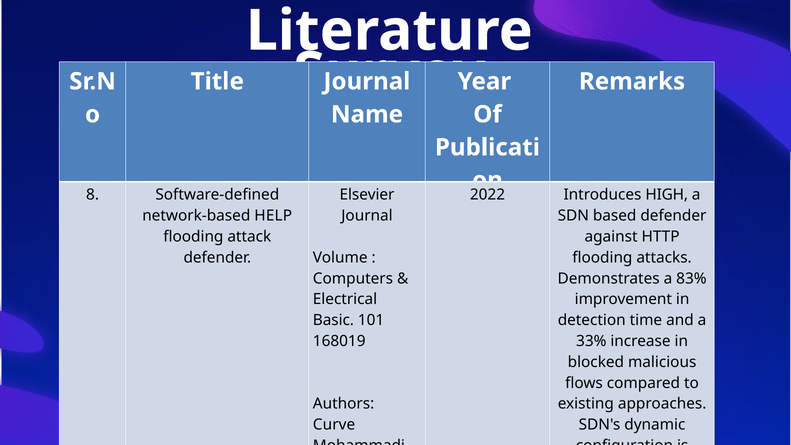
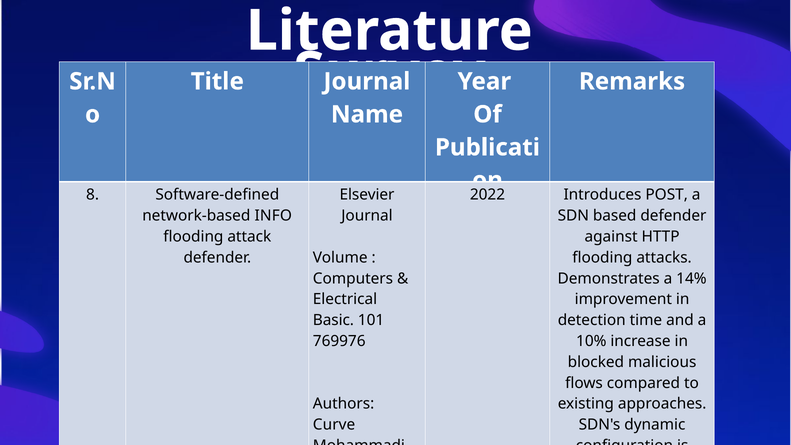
HIGH: HIGH -> POST (667, 195)
HELP: HELP -> INFO (273, 216)
83%: 83% -> 14% (691, 278)
168019: 168019 -> 769976 (339, 341)
33%: 33% -> 10% (591, 341)
